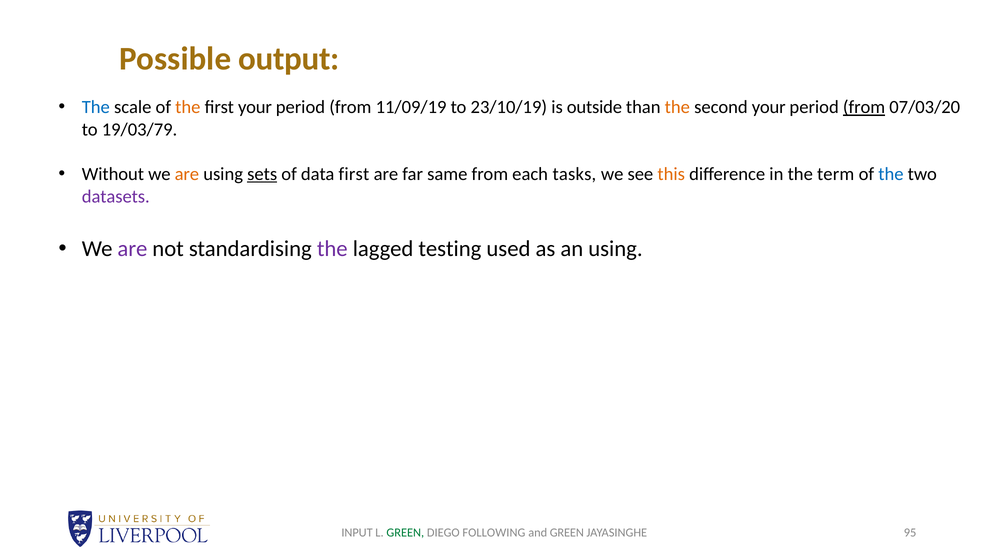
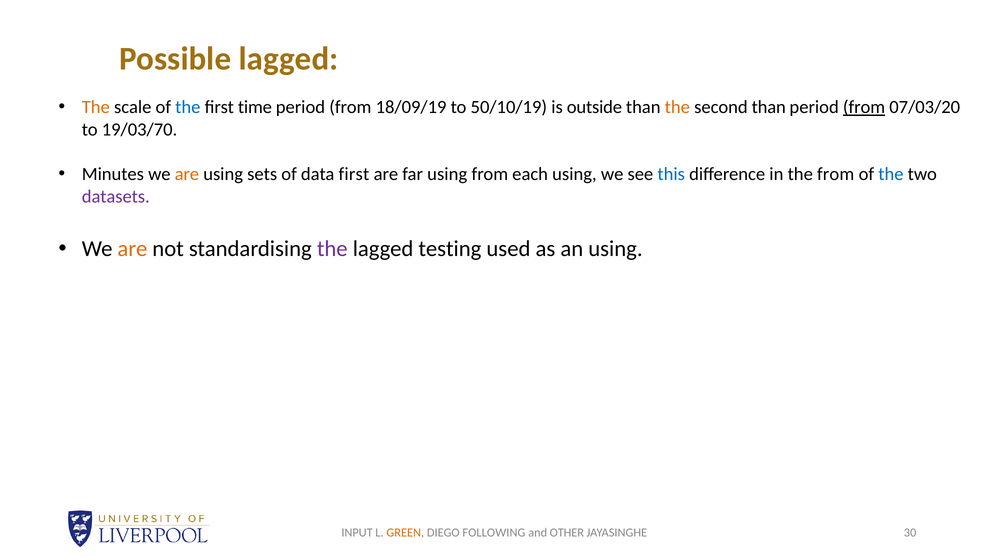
Possible output: output -> lagged (289, 59)
The colour: blue -> orange (96, 107)
the colour: orange -> blue (188, 107)
first your: your -> time (255, 107)
11/09/19: 11/09/19 -> 18/09/19 (411, 107)
23/10/19: 23/10/19 -> 50/10/19 (509, 107)
second your: your -> than (769, 107)
19/03/79: 19/03/79 -> 19/03/70 (140, 130)
Without: Without -> Minutes (113, 174)
sets underline: present -> none (262, 174)
far same: same -> using (447, 174)
each tasks: tasks -> using (574, 174)
this colour: orange -> blue (671, 174)
the term: term -> from (836, 174)
are colour: purple -> orange (132, 249)
GREEN colour: green -> orange (405, 533)
and GREEN: GREEN -> OTHER (567, 533)
95: 95 -> 30 (910, 533)
